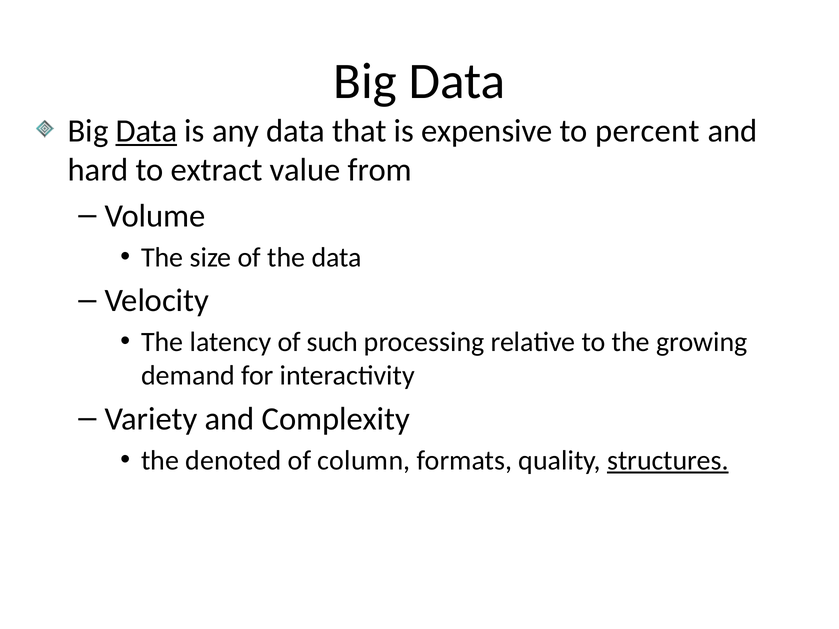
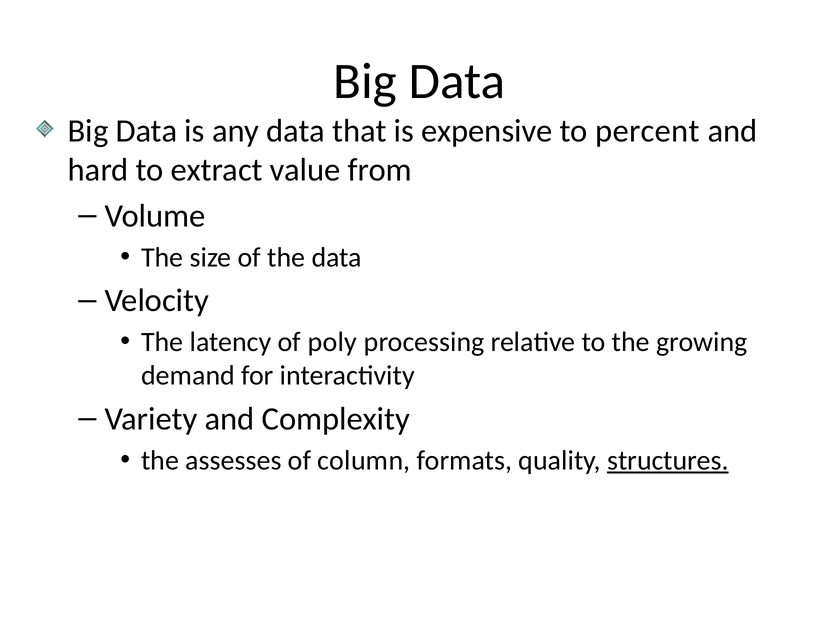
Data underline: present -> none (146, 131)
such: such -> poly (332, 342)
denoted: denoted -> assesses (233, 461)
